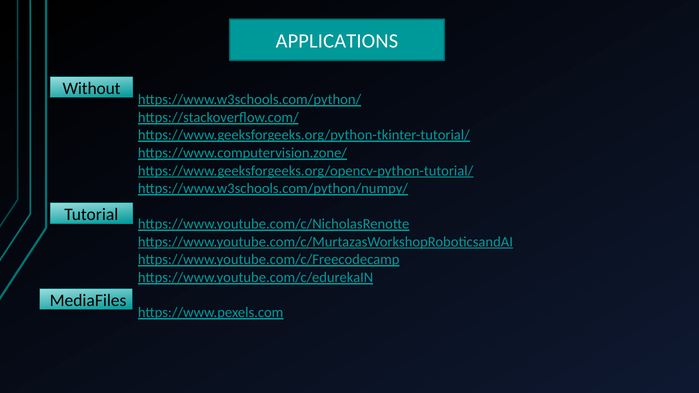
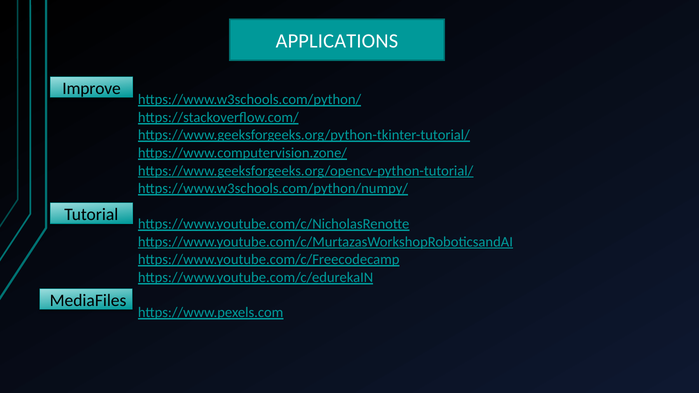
Without: Without -> Improve (92, 88)
